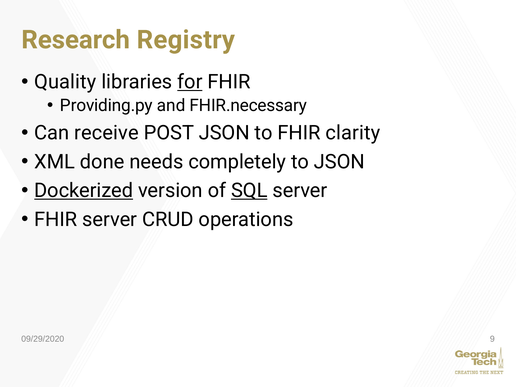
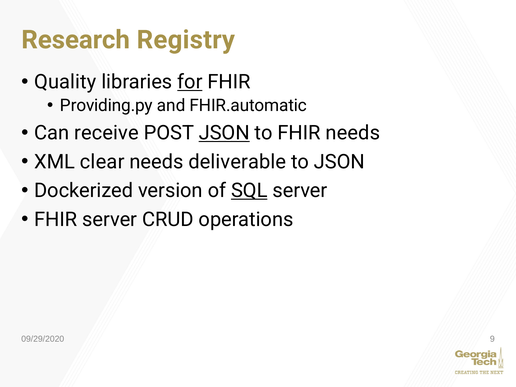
FHIR.necessary: FHIR.necessary -> FHIR.automatic (248, 106)
JSON underline: none -> present (224, 133)
FHIR clarity: clarity -> needs (353, 133)
done: done -> clear (102, 162)
completely: completely -> deliverable (237, 162)
Dockerized underline: present -> none (84, 191)
